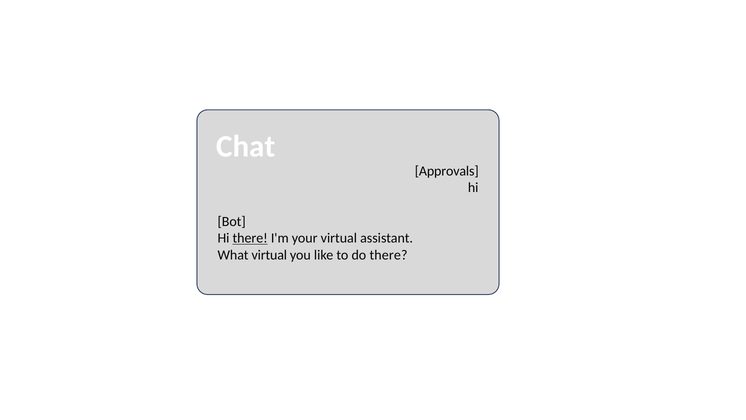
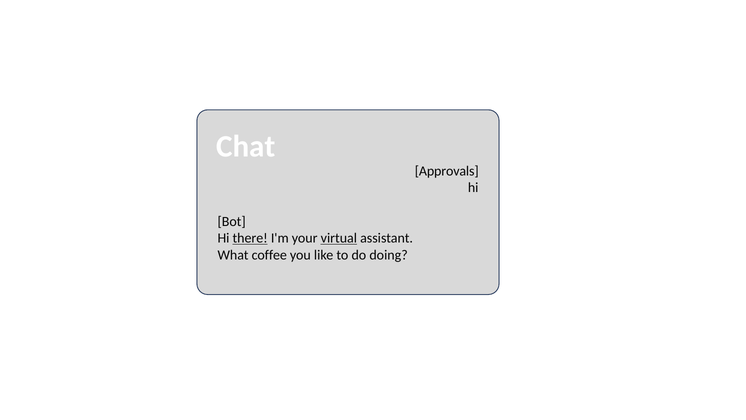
virtual underline: none -> present (339, 238)
What virtual: virtual -> coffee (269, 255)
do there: there -> doing (389, 255)
